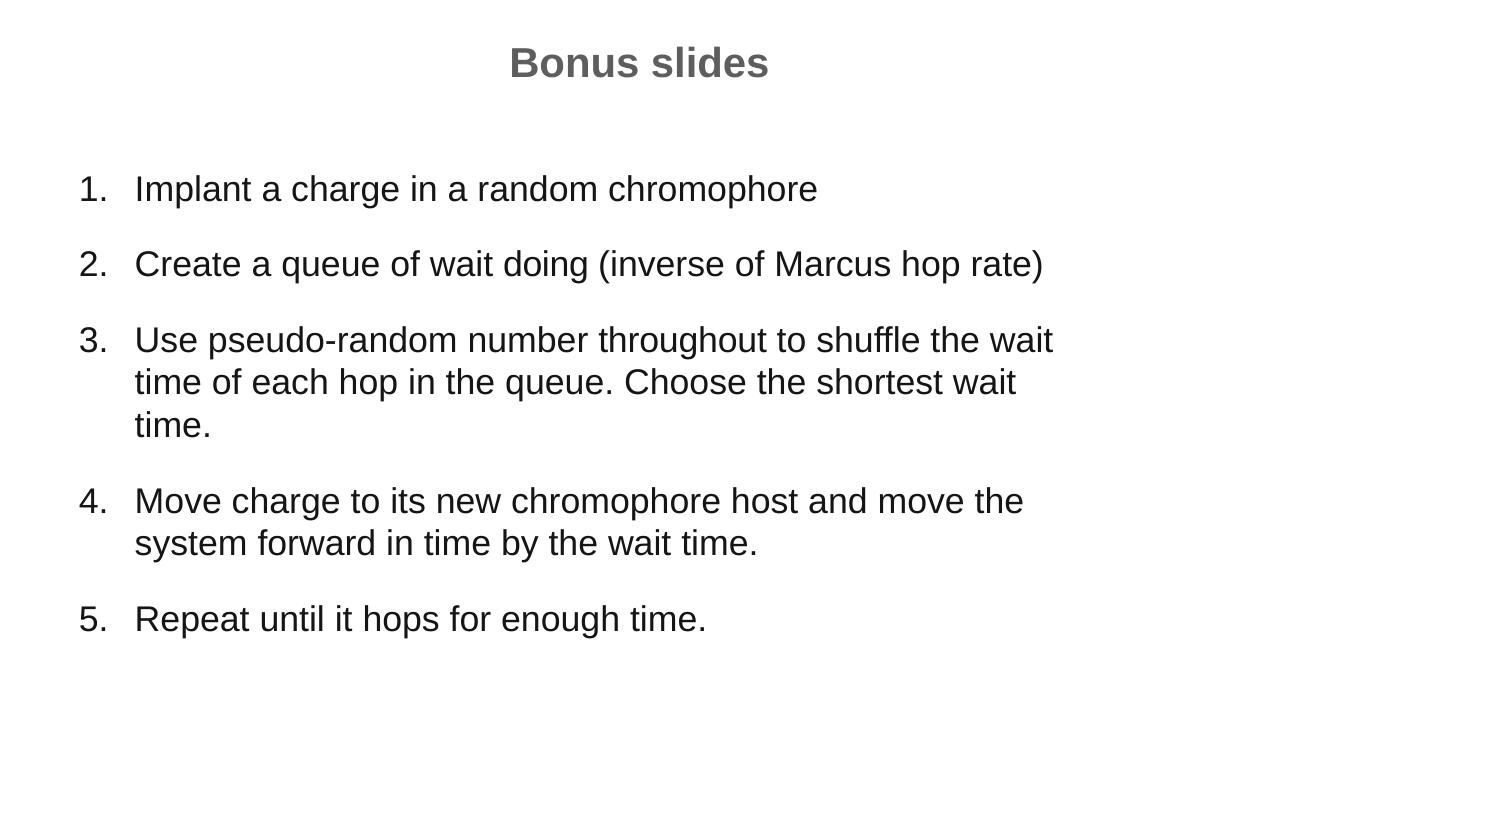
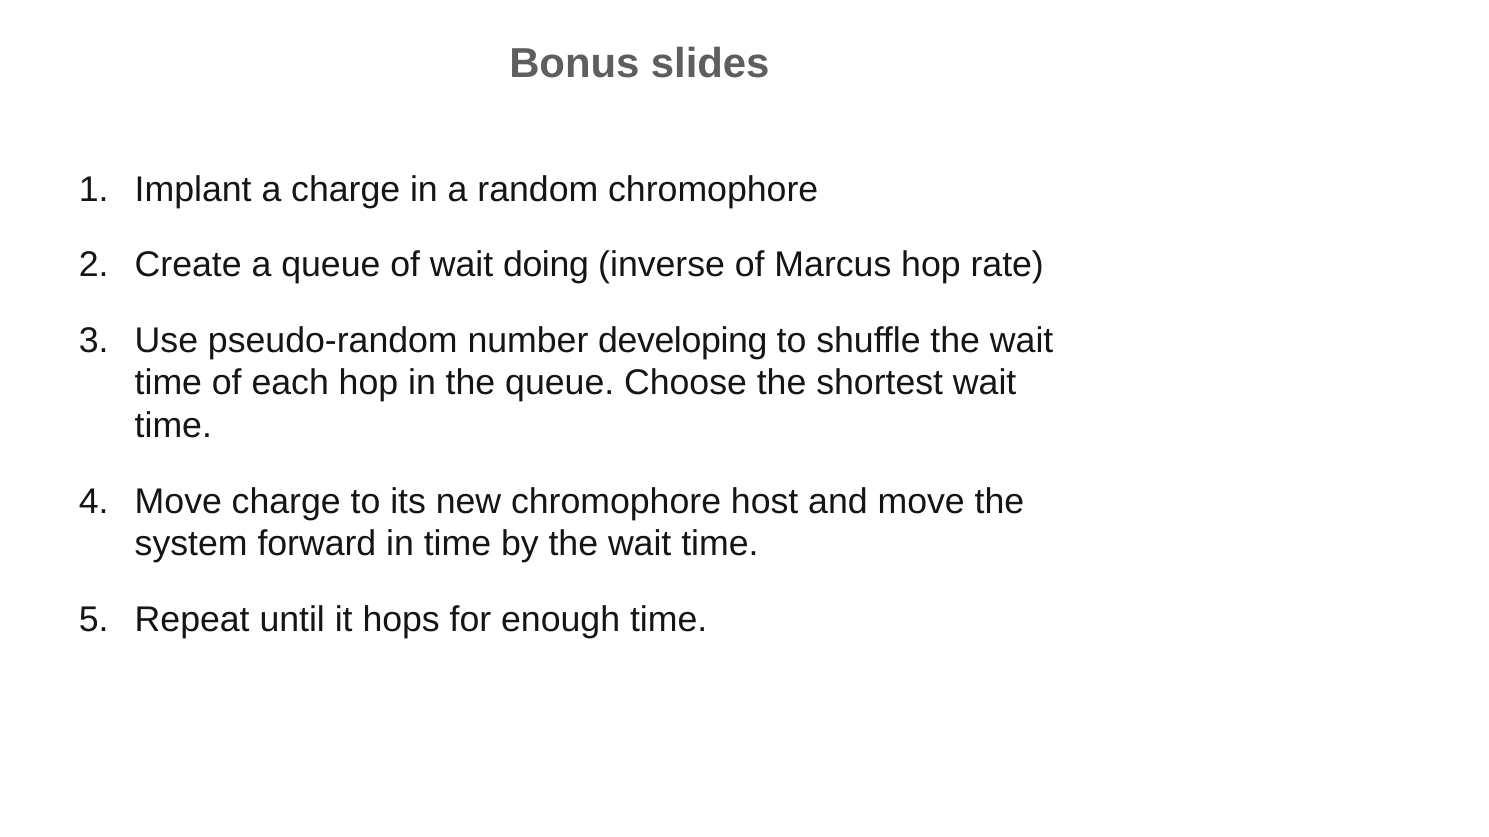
throughout: throughout -> developing (683, 341)
